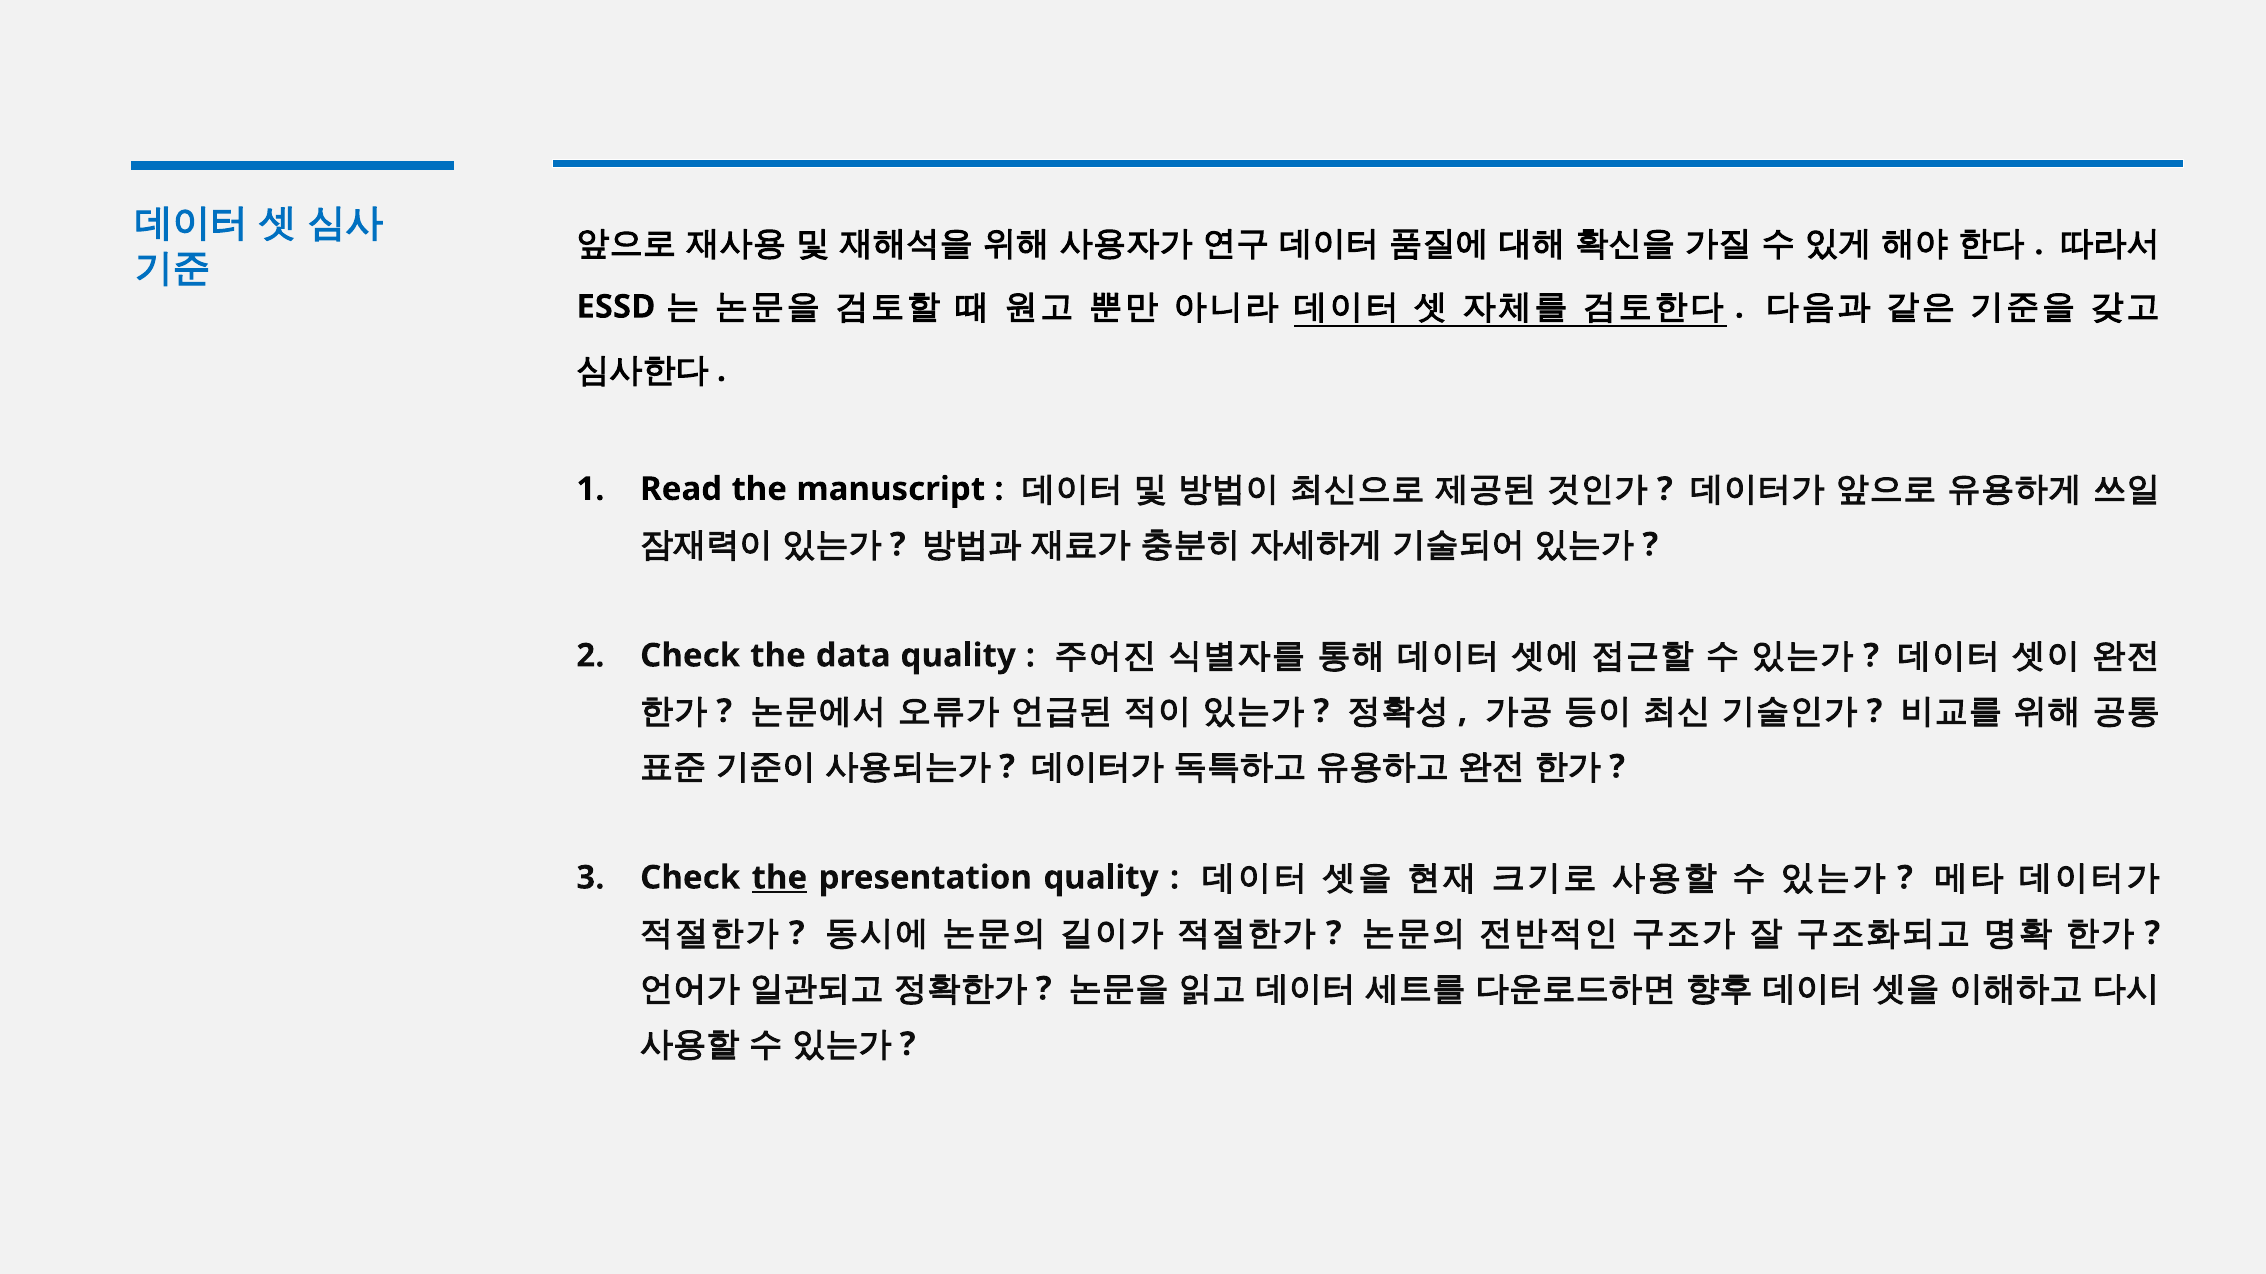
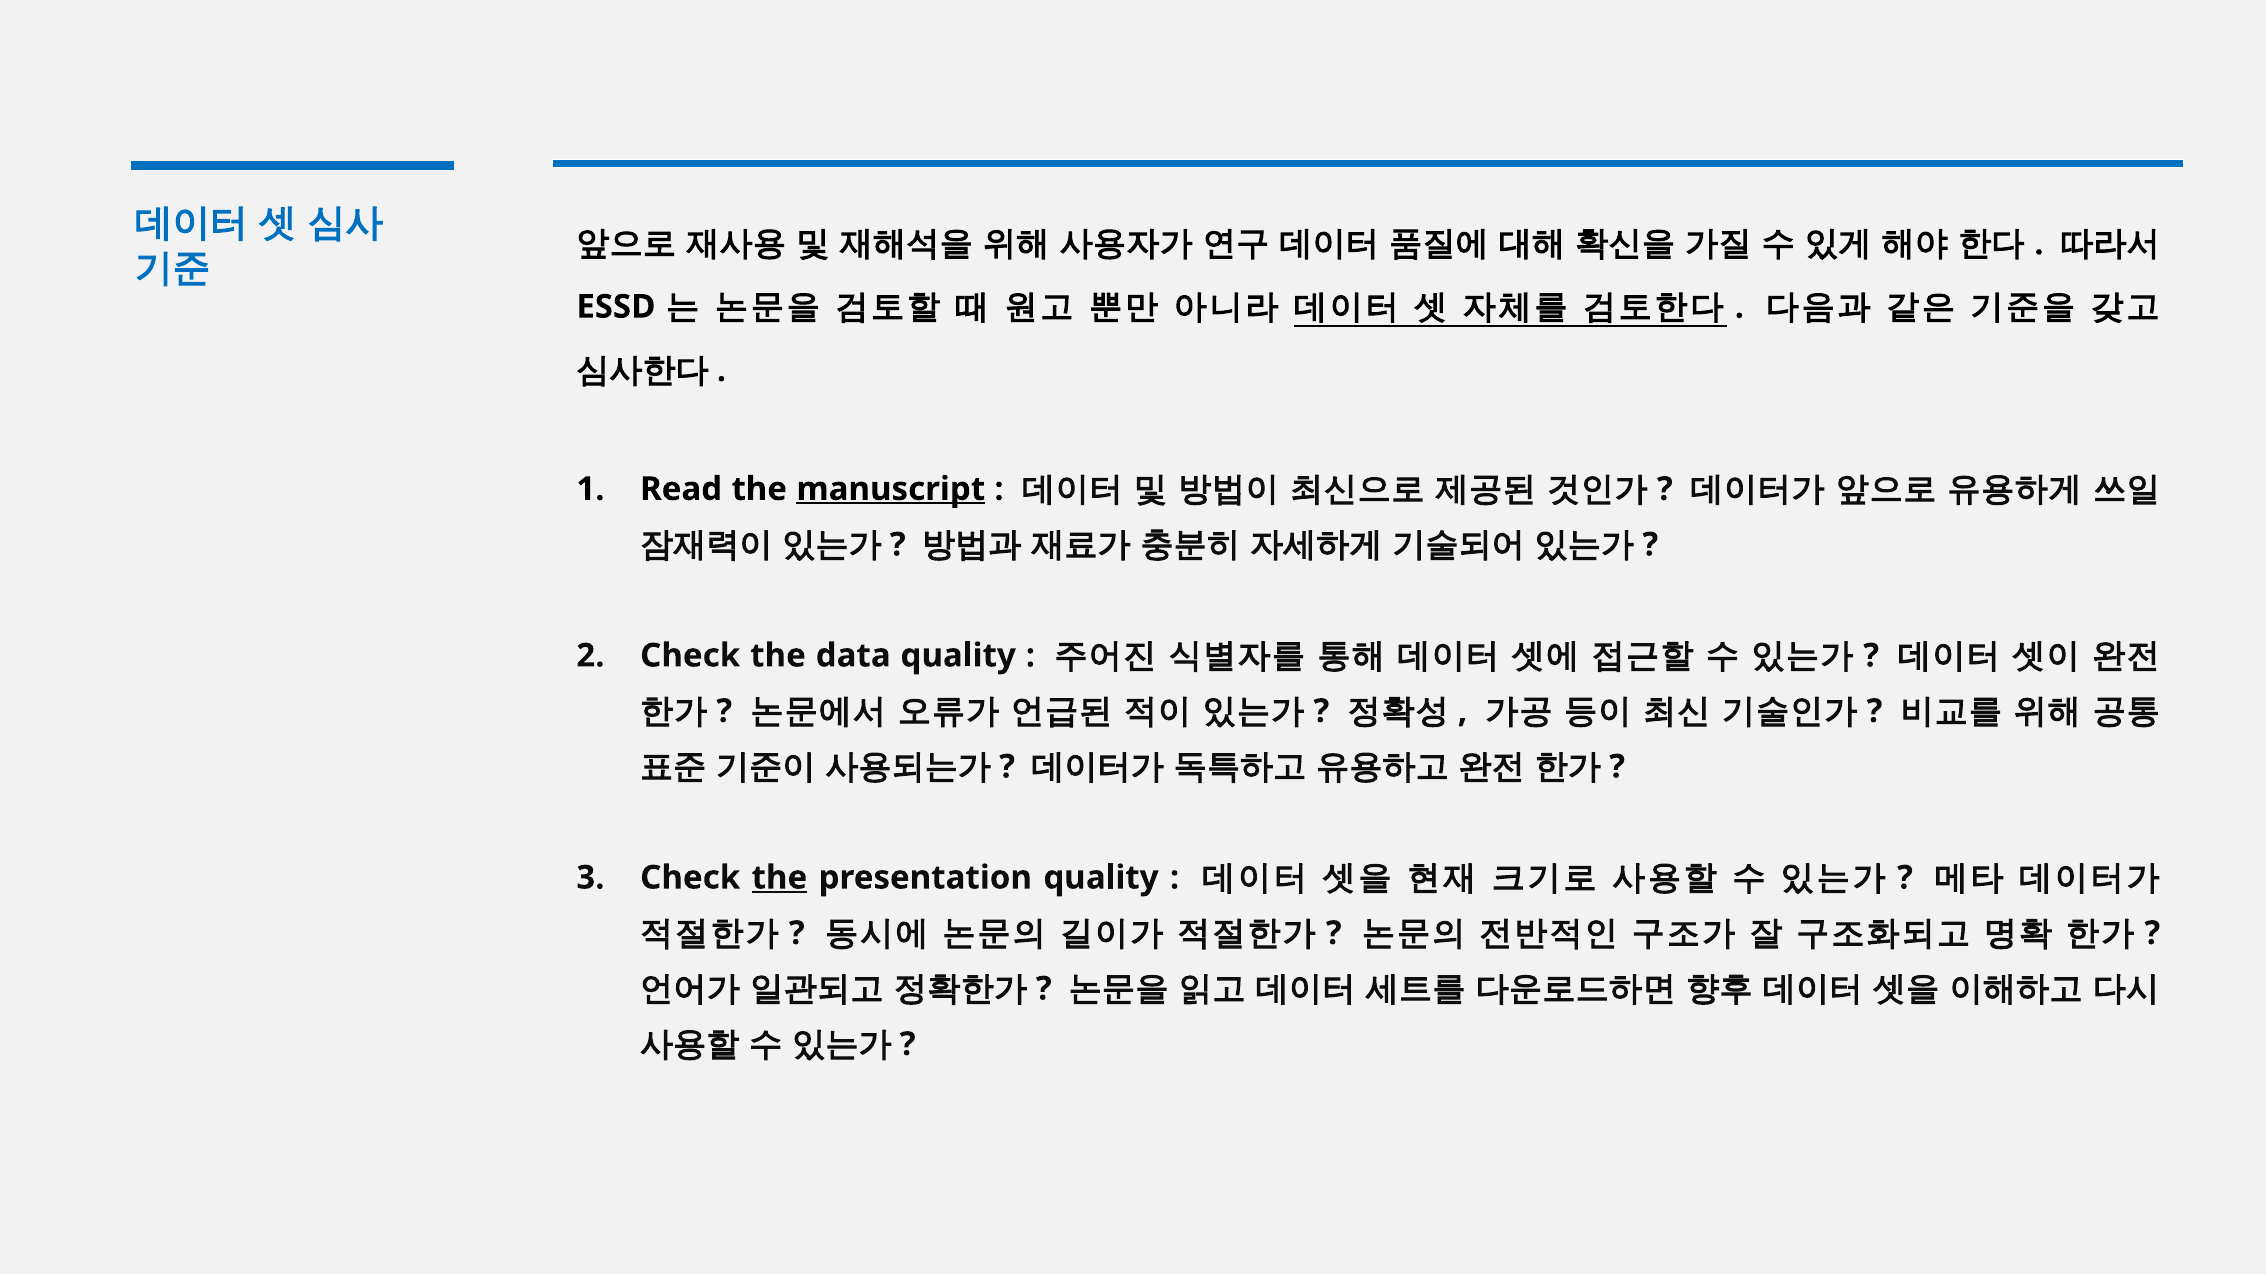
manuscript underline: none -> present (891, 489)
